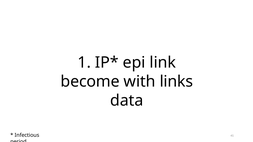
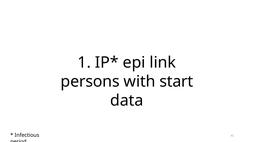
become: become -> persons (90, 82)
links: links -> start (176, 82)
